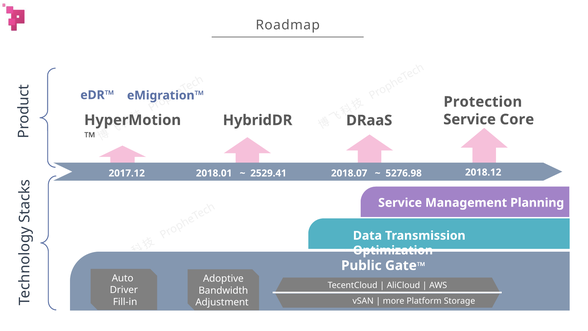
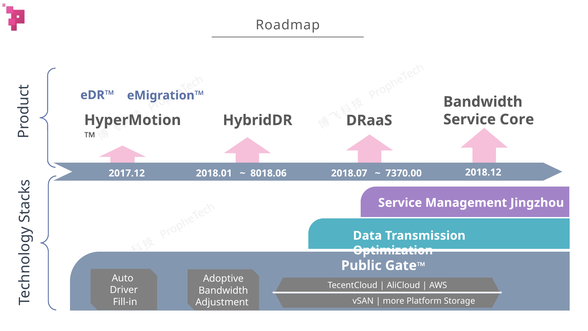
Protection: Protection -> Bandwidth (483, 102)
2529.41: 2529.41 -> 8018.06 (268, 173)
5276.98: 5276.98 -> 7370.00 (404, 173)
Planning: Planning -> Jingzhou (537, 203)
